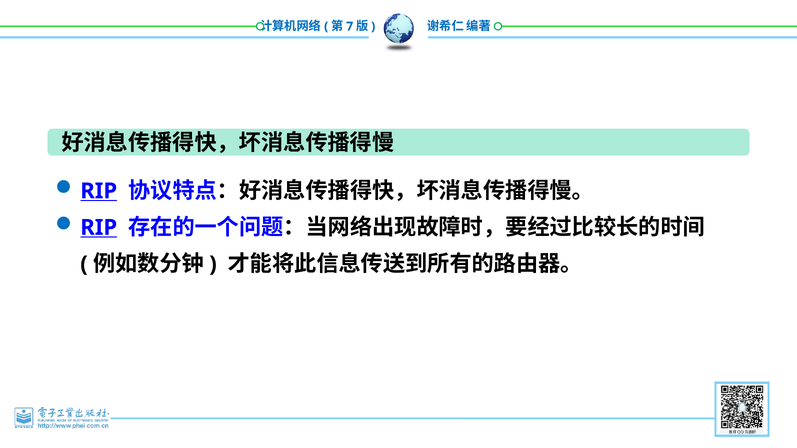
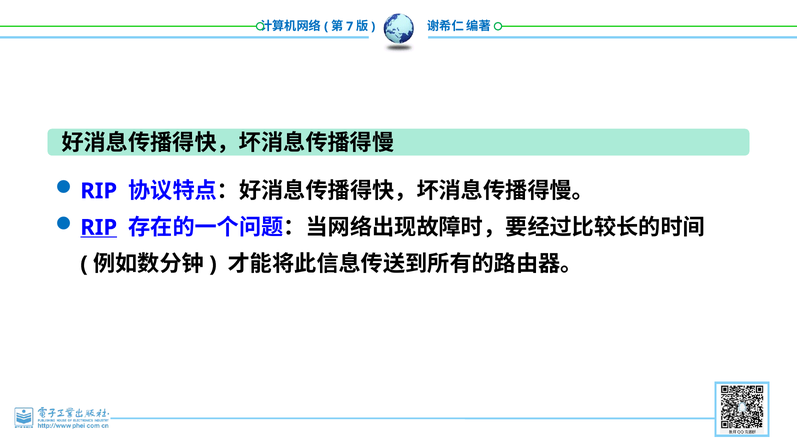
RIP underline: present -> none (99, 191)
